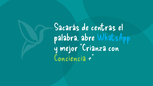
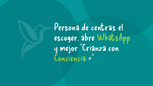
Sacarás: Sacarás -> Persona (67, 27)
palabra: palabra -> escoger (66, 38)
WhatsApp colour: light blue -> light green (114, 38)
